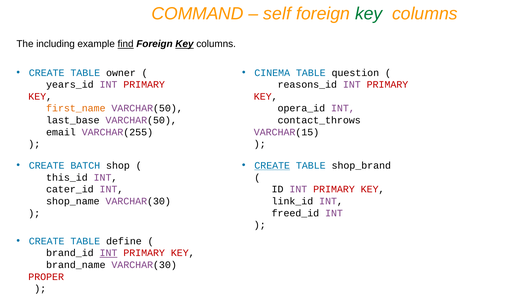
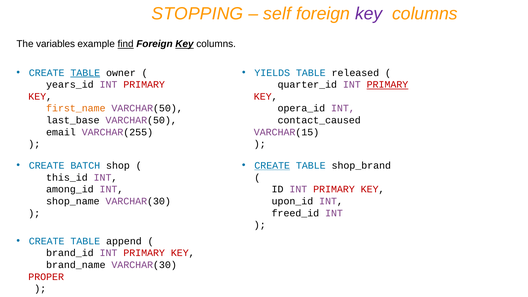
COMMAND: COMMAND -> STOPPING (197, 14)
key colour: green -> purple (369, 14)
including: including -> variables (56, 44)
TABLE underline: none -> present (85, 73)
CINEMA: CINEMA -> YIELDS (272, 73)
question: question -> released (355, 73)
reasons_id: reasons_id -> quarter_id (307, 85)
PRIMARY underline: none -> present (387, 85)
contact_throws: contact_throws -> contact_caused (319, 120)
cater_id: cater_id -> among_id (70, 189)
link_id: link_id -> upon_id (292, 201)
define: define -> append (124, 241)
INT underline: present -> none (109, 253)
